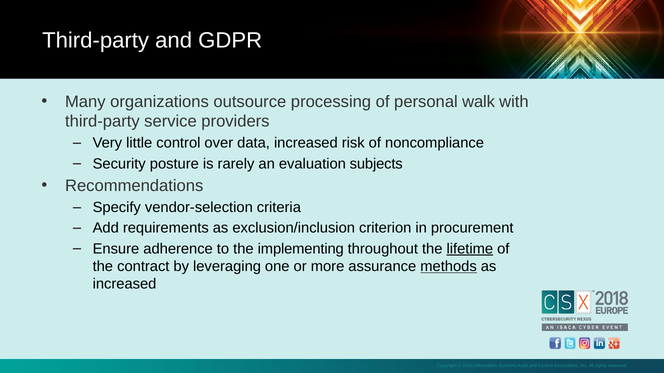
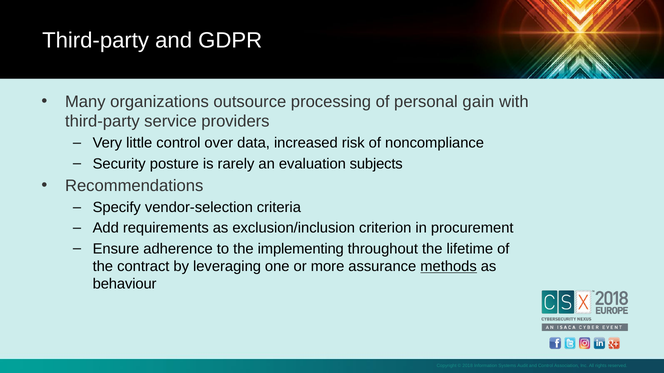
walk: walk -> gain (478, 102)
lifetime underline: present -> none (470, 249)
increased: increased -> behaviour (125, 284)
